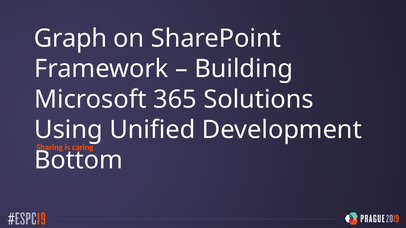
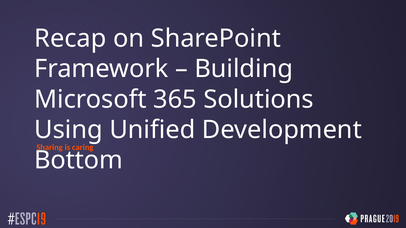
Graph: Graph -> Recap (70, 39)
